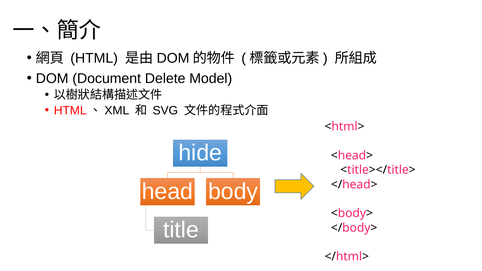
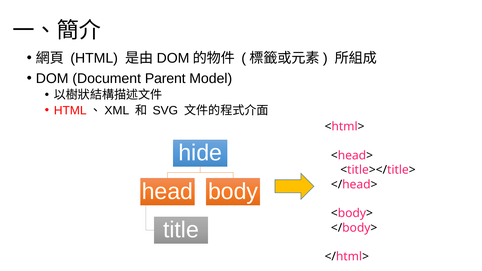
Delete: Delete -> Parent (165, 78)
